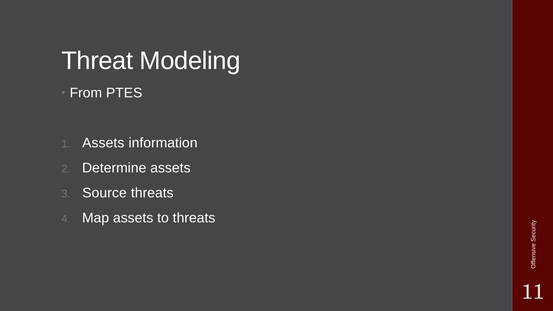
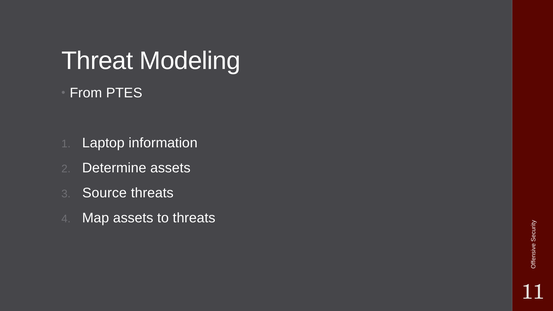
Assets: Assets -> Laptop (103, 143)
